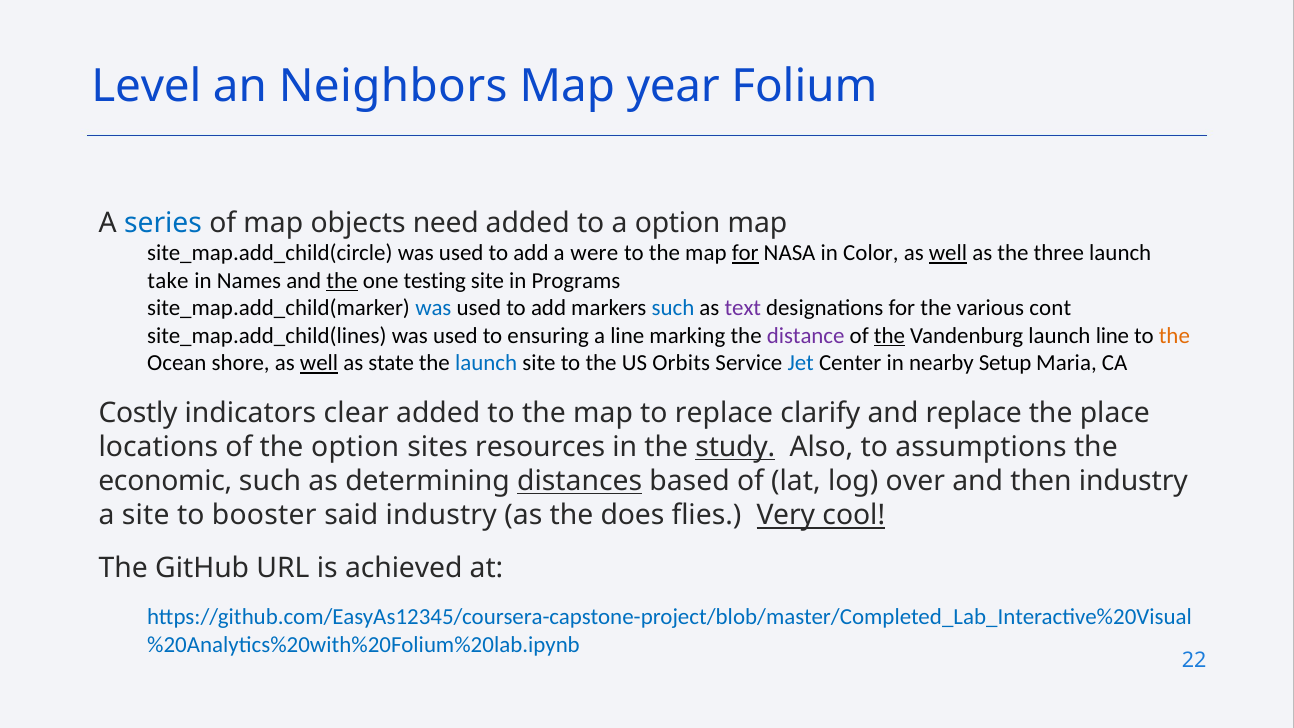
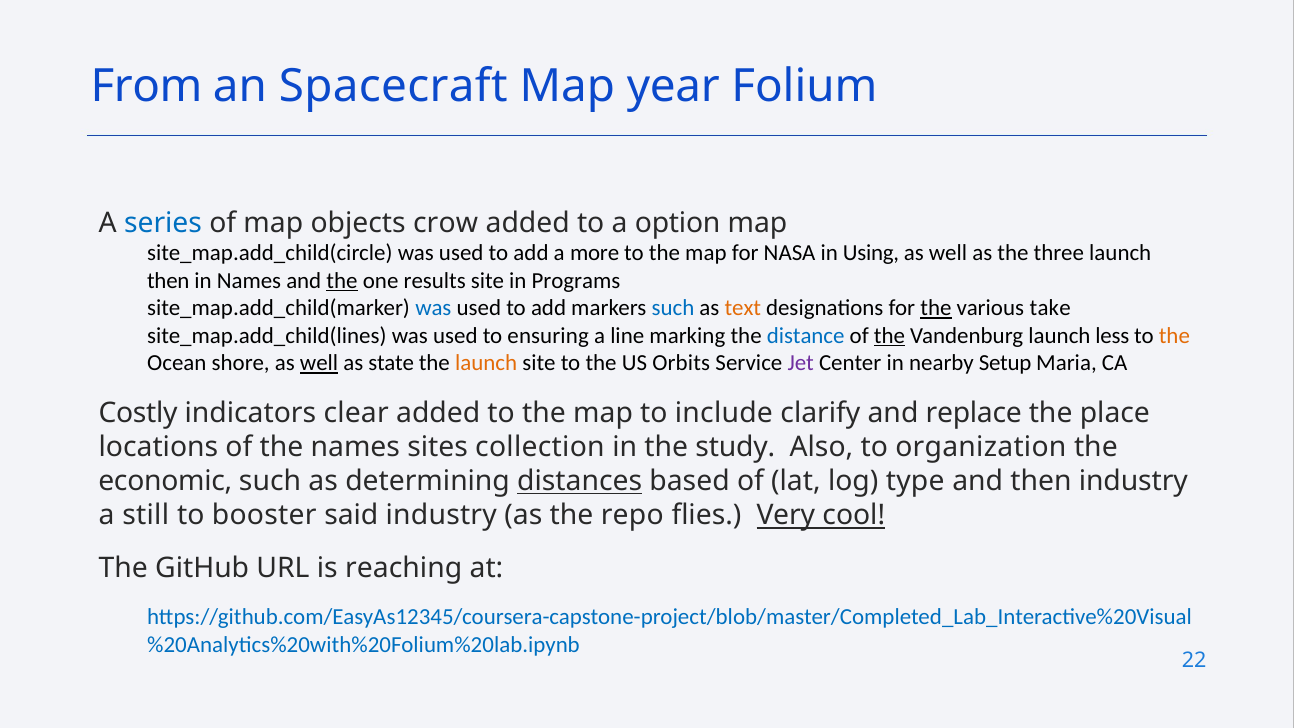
Level: Level -> From (146, 86)
Neighbors: Neighbors -> Spacecraft (393, 86)
need: need -> crow (446, 223)
were: were -> more (595, 253)
for underline: present -> none (745, 253)
Color: Color -> Using (871, 253)
well underline: present -> none (948, 253)
take: take -> then (168, 281)
testing: testing -> results (435, 281)
text colour: purple -> orange (743, 308)
the underline: none -> present (936, 308)
cont: cont -> take (1050, 308)
distance colour: purple -> blue (806, 336)
launch line: line -> less (1112, 336)
launch colour: blue -> orange (486, 363)
Jet colour: blue -> purple (801, 363)
to replace: replace -> include (724, 413)
the option: option -> names (355, 447)
resources: resources -> collection (540, 447)
study underline: present -> none (735, 447)
assumptions: assumptions -> organization (981, 447)
over: over -> type (915, 481)
a site: site -> still (146, 515)
does: does -> repo (632, 515)
achieved: achieved -> reaching (404, 568)
